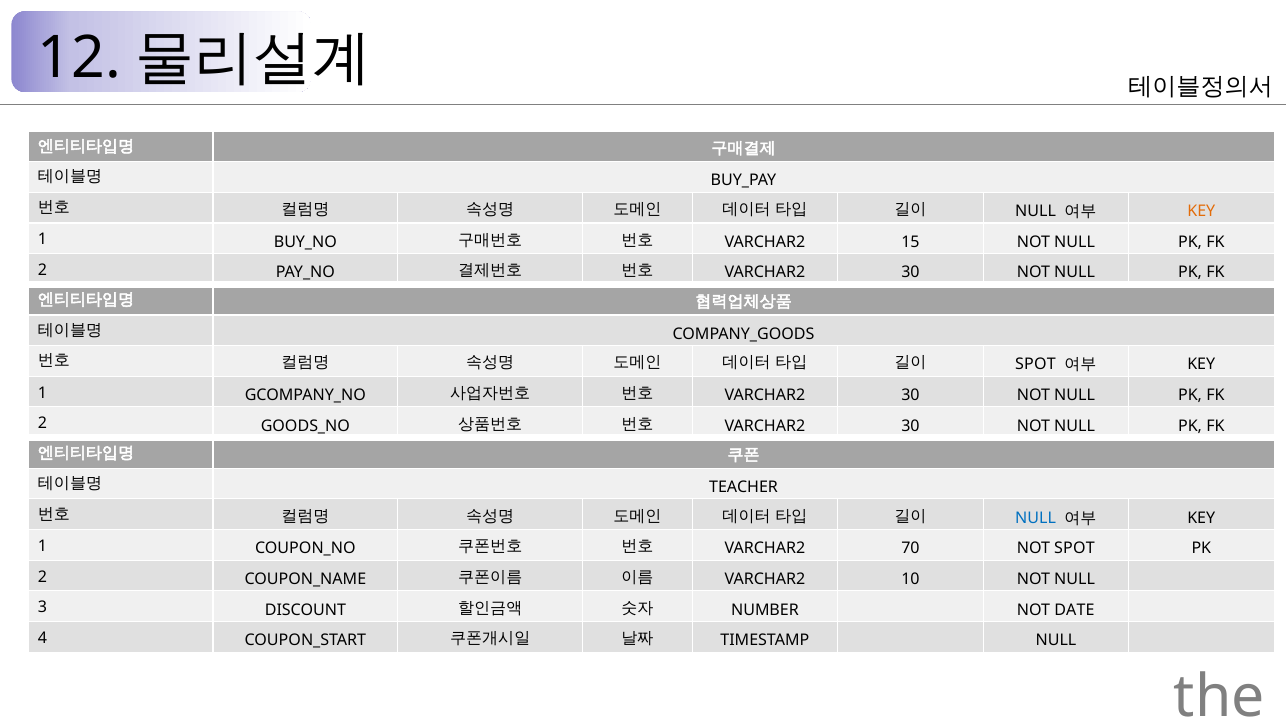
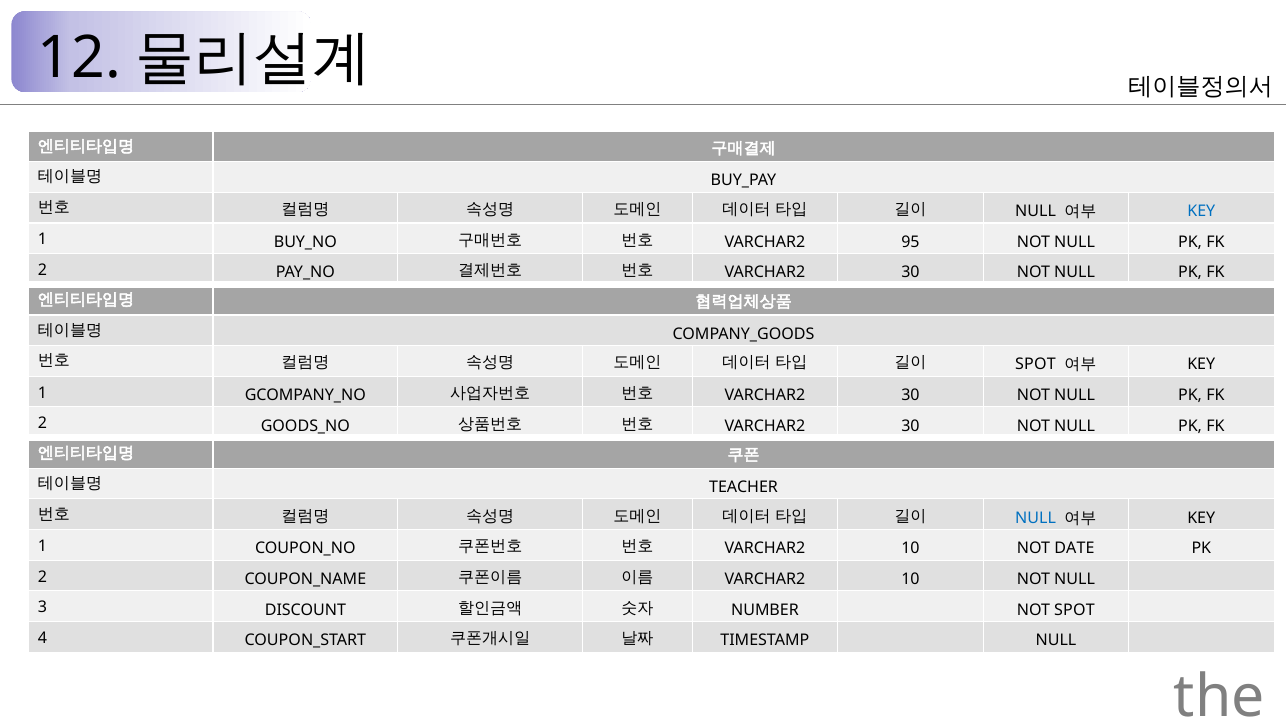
KEY colour: orange -> blue (1201, 211)
15: 15 -> 95 (910, 242)
70: 70 -> 10 (910, 549)
NOT SPOT: SPOT -> DATE (1074, 549)
NOT DATE: DATE -> SPOT (1074, 610)
